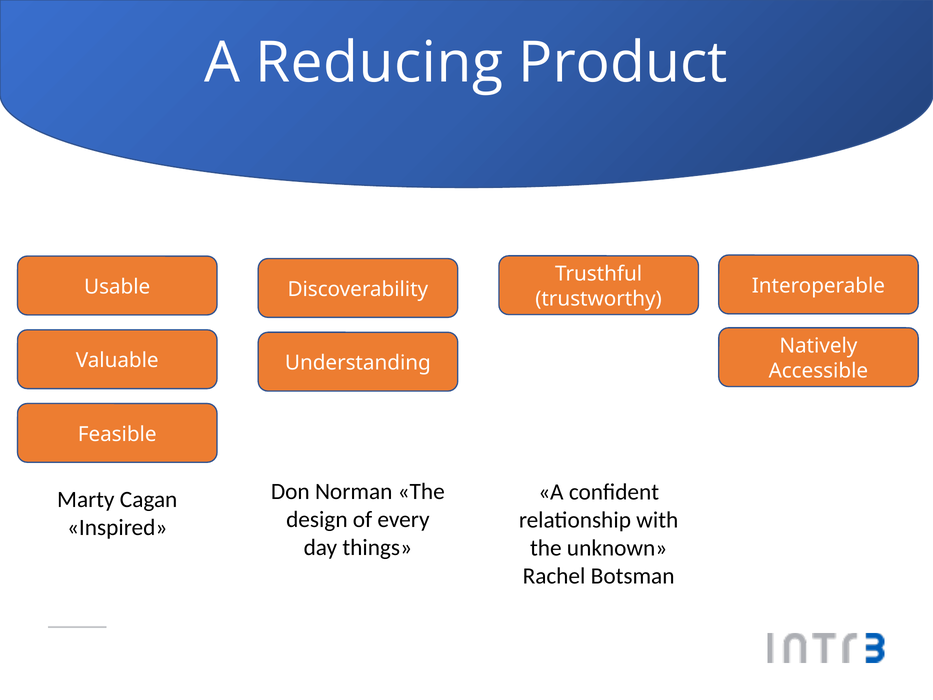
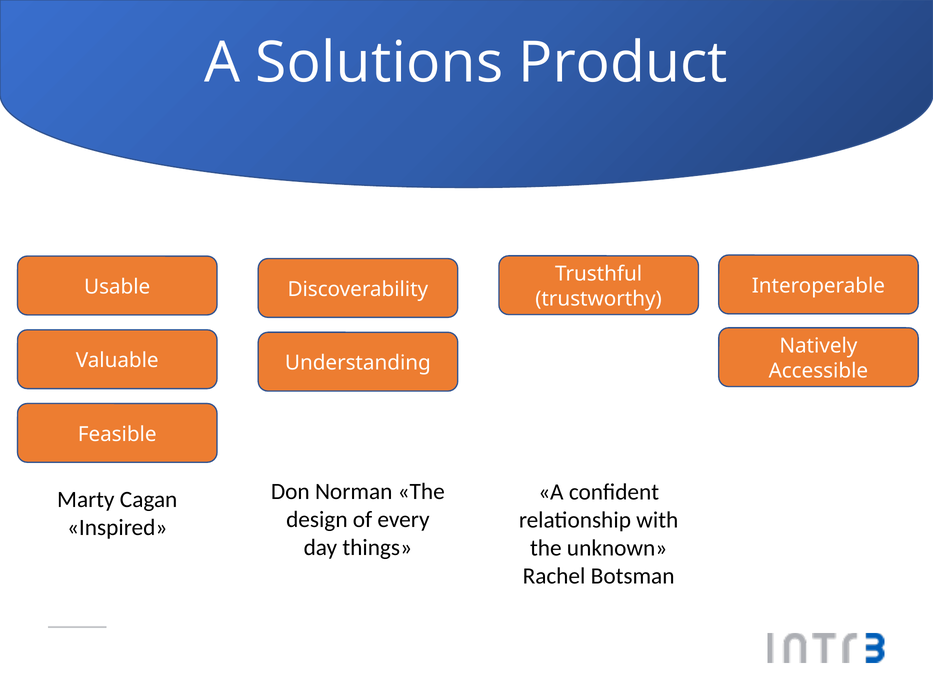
Reducing: Reducing -> Solutions (379, 63)
